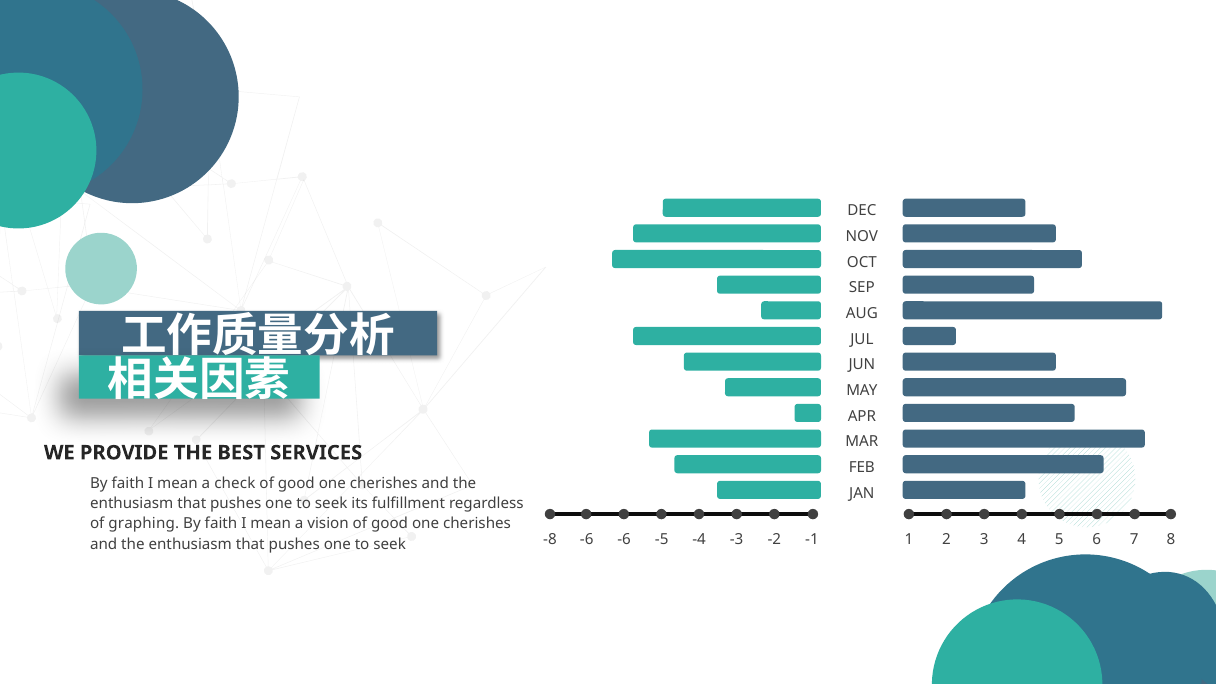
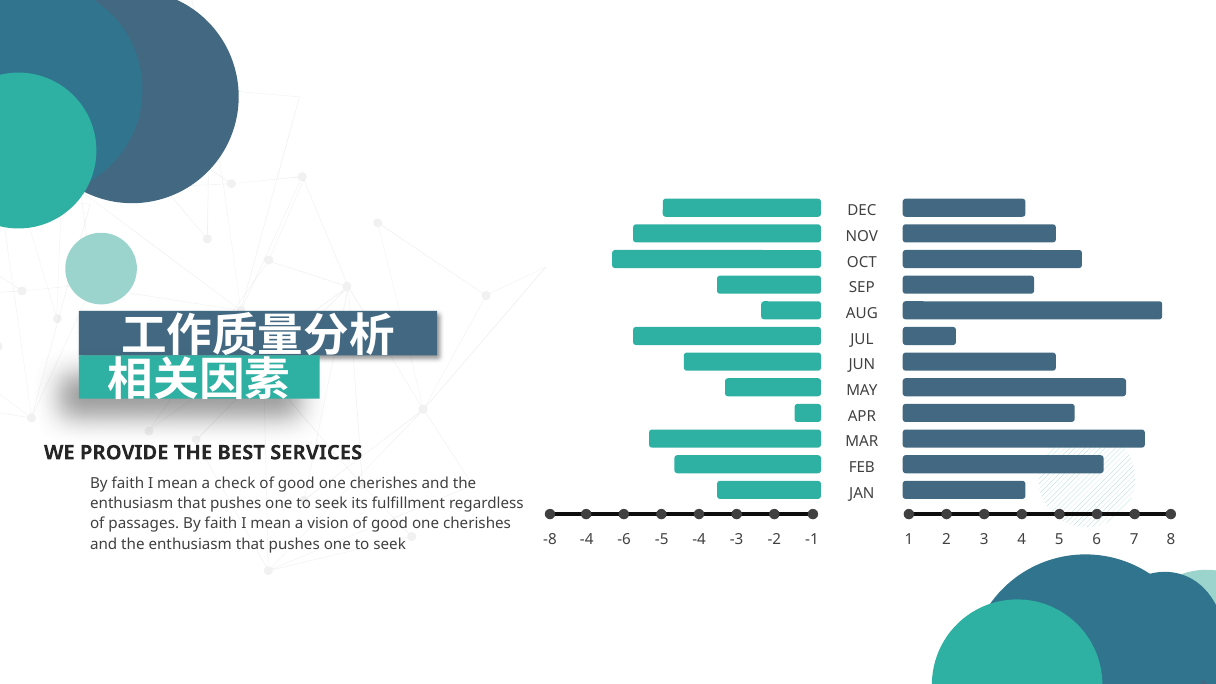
graphing: graphing -> passages (144, 524)
-6: -6 -> -4 (587, 539)
